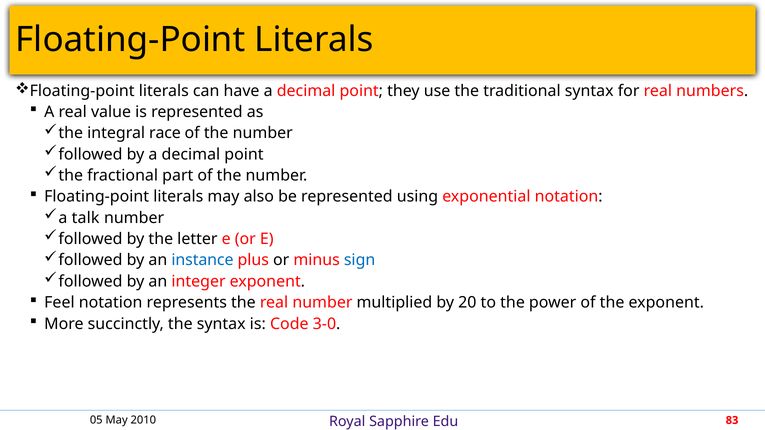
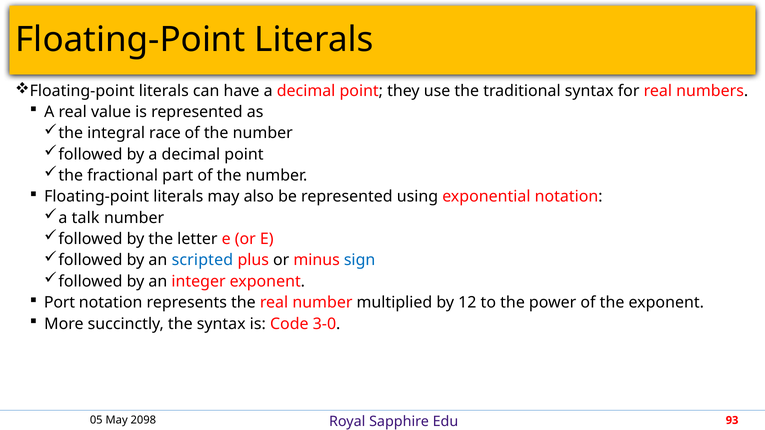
instance: instance -> scripted (202, 260)
Feel: Feel -> Port (60, 303)
20: 20 -> 12 (467, 303)
2010: 2010 -> 2098 (143, 421)
83: 83 -> 93 (732, 421)
